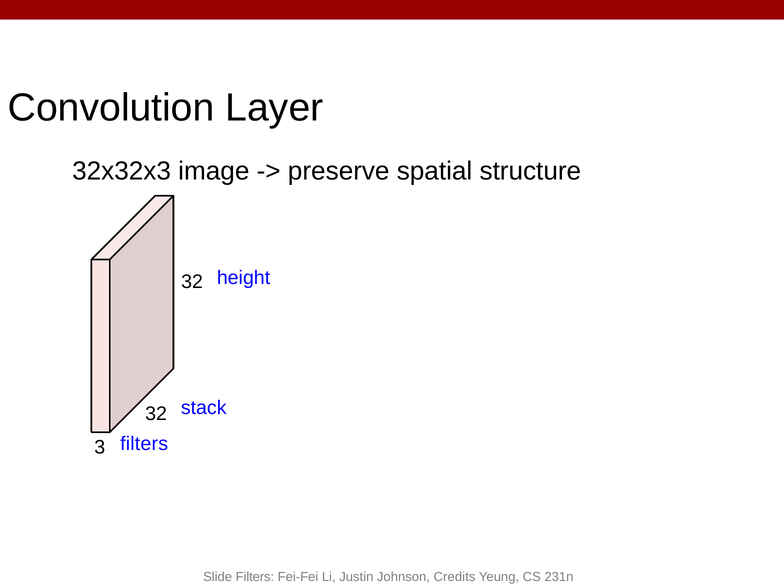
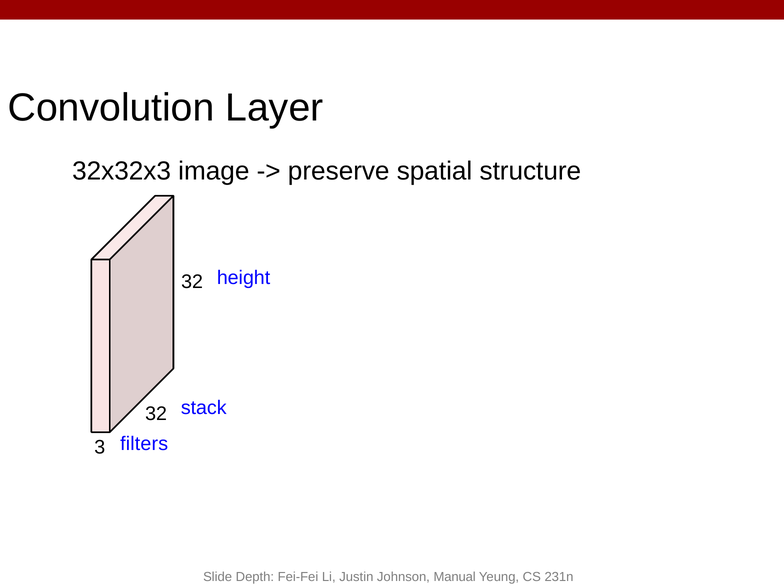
Slide Filters: Filters -> Depth (255, 577)
Credits: Credits -> Manual (455, 577)
